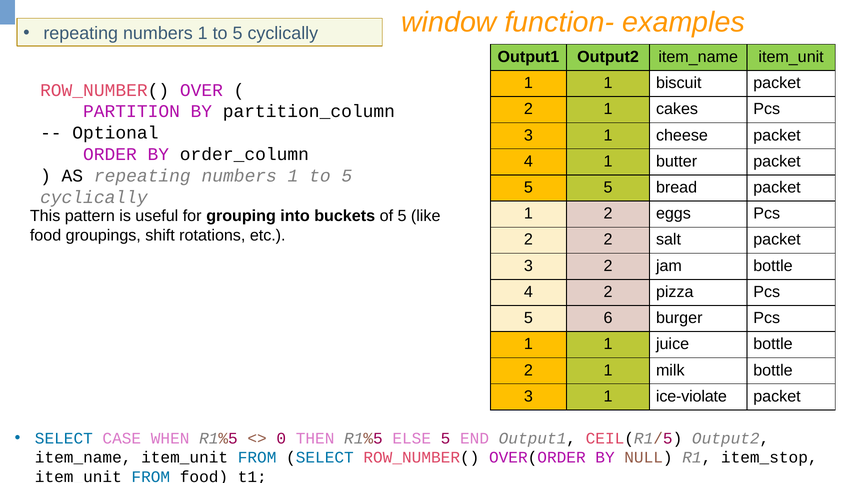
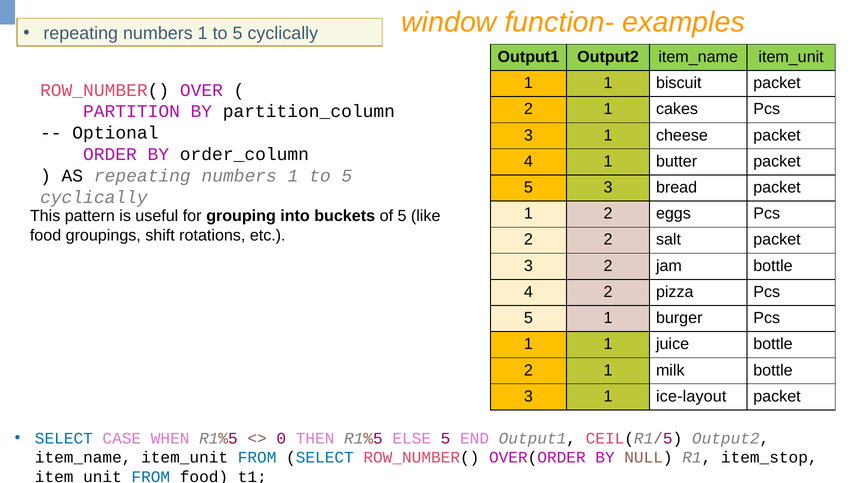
5 5: 5 -> 3 (608, 188)
5 6: 6 -> 1 (608, 318)
ice-violate: ice-violate -> ice-layout (691, 397)
